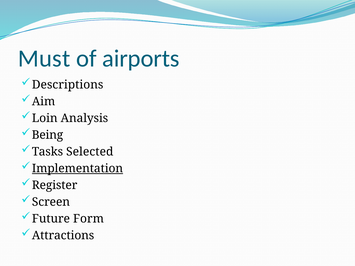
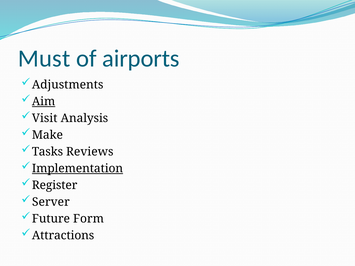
Descriptions: Descriptions -> Adjustments (68, 85)
Aim underline: none -> present (44, 102)
Loin: Loin -> Visit (45, 118)
Being: Being -> Make (47, 135)
Selected: Selected -> Reviews (90, 152)
Screen: Screen -> Server (51, 202)
